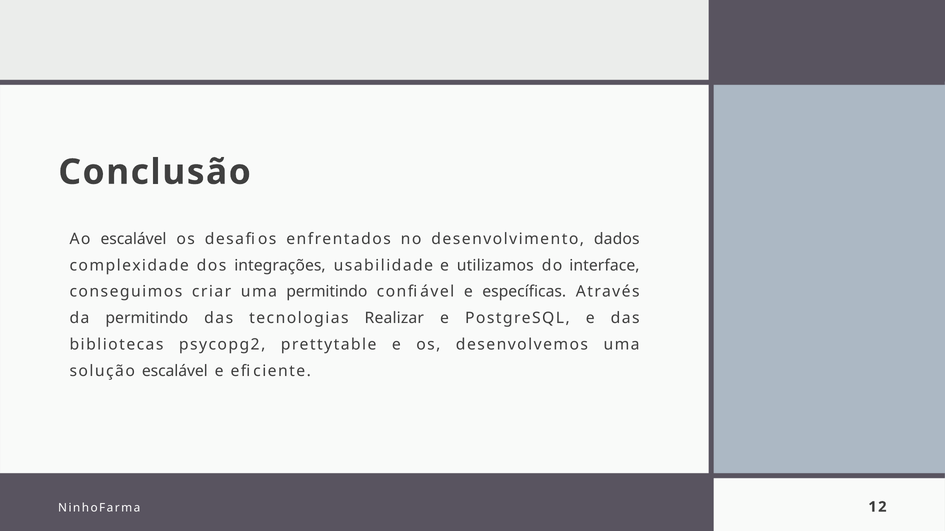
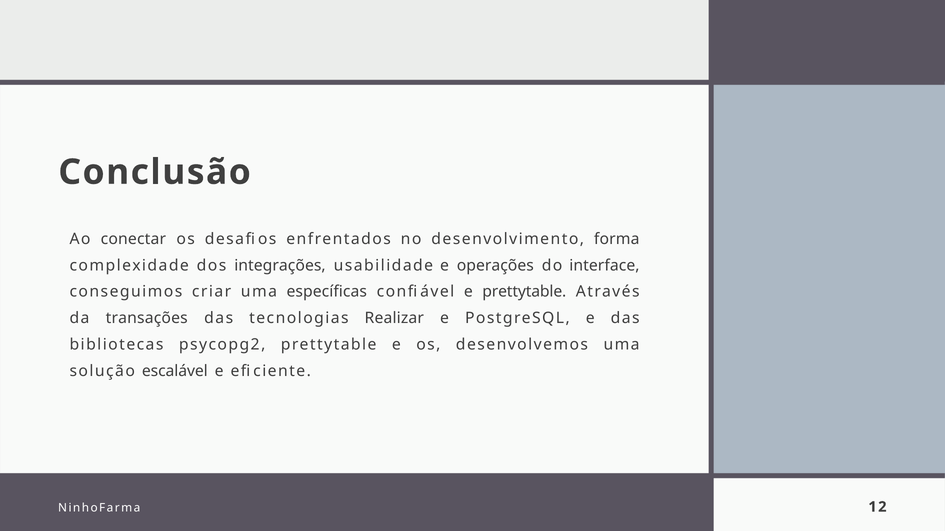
Ao escalável: escalável -> conectar (133, 239)
dados: dados -> forma (617, 239)
utilizamos: utilizamos -> operações (495, 266)
uma permitindo: permitindo -> específicas (327, 292)
e específicas: específicas -> prettytable (524, 292)
da permitindo: permitindo -> transações (147, 318)
